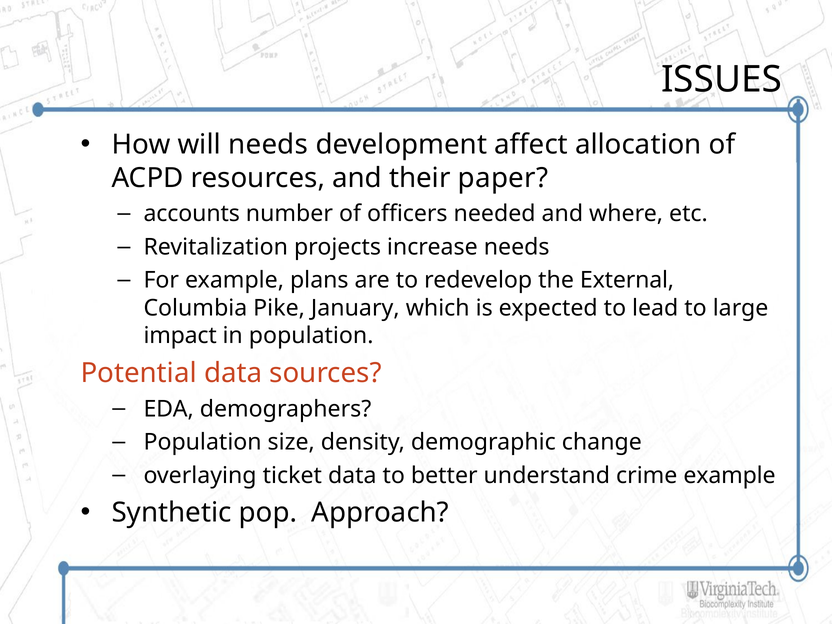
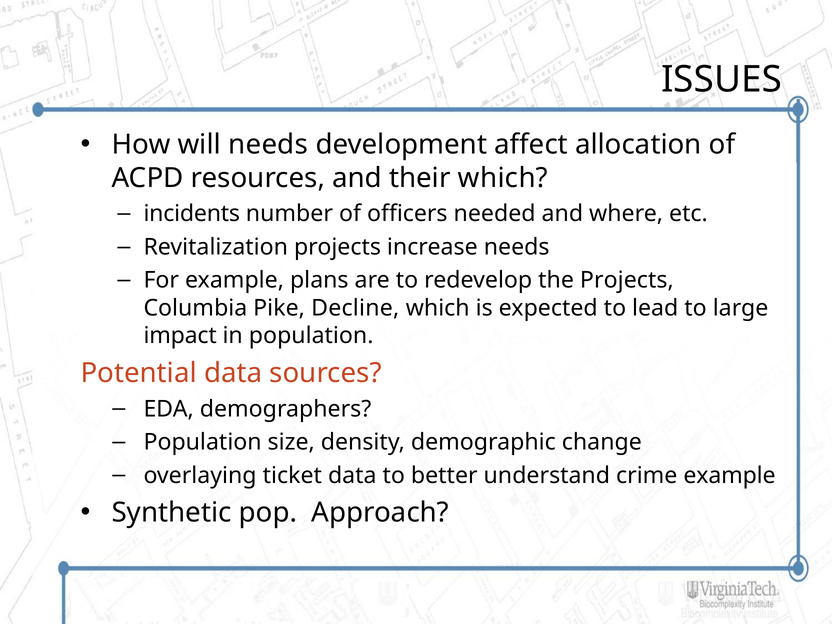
their paper: paper -> which (503, 178)
accounts: accounts -> incidents (192, 214)
the External: External -> Projects (627, 280)
January: January -> Decline (355, 308)
